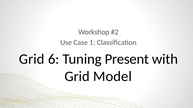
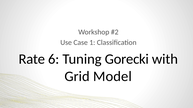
Grid: Grid -> Rate (32, 59)
Present: Present -> Gorecki (127, 59)
